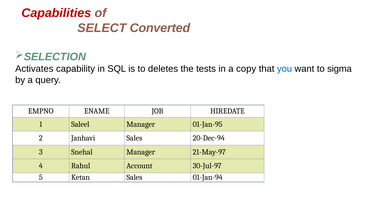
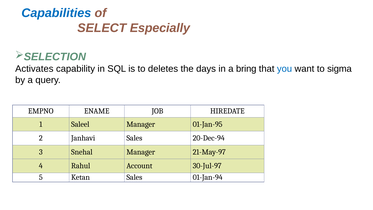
Capabilities colour: red -> blue (56, 13)
Converted: Converted -> Especially (160, 28)
tests: tests -> days (206, 69)
copy: copy -> bring (246, 69)
